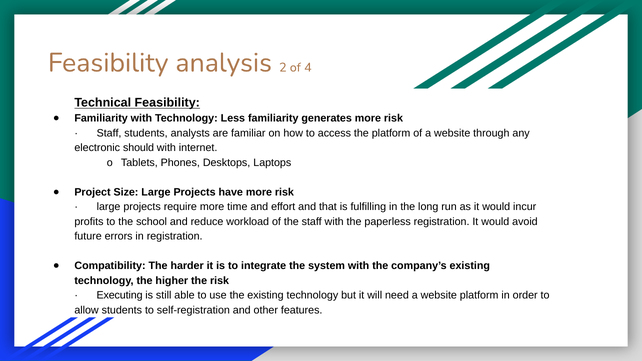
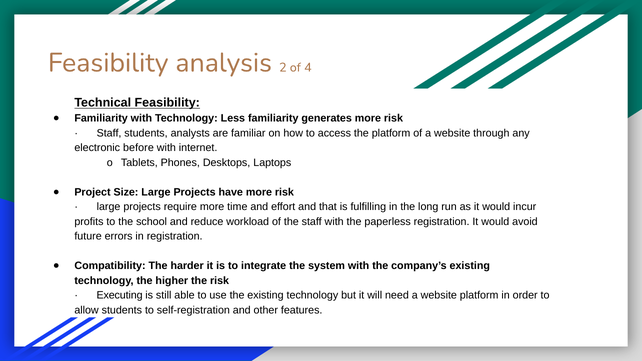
should: should -> before (138, 148)
